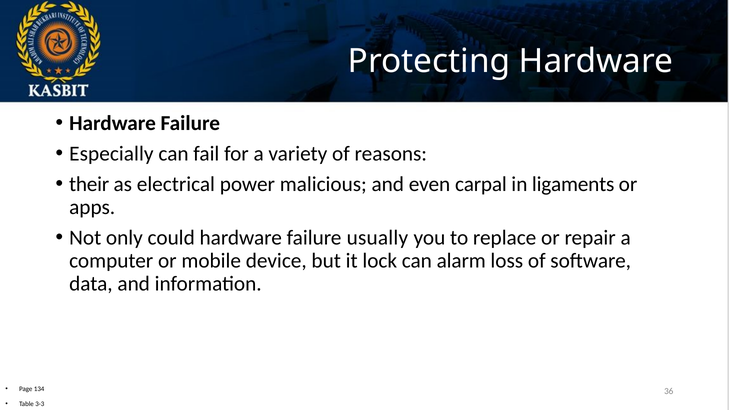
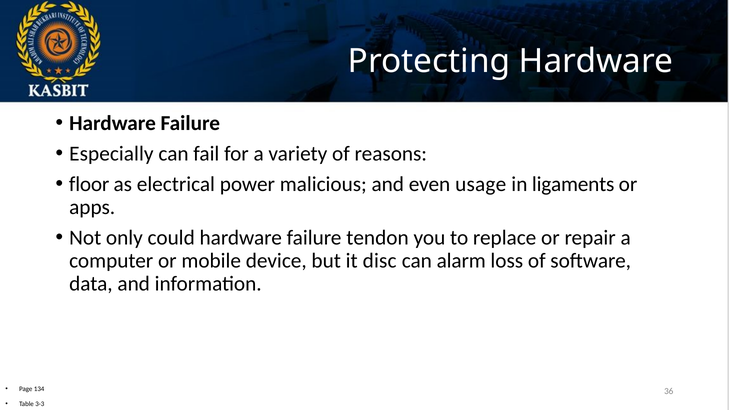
their: their -> floor (89, 184)
carpal: carpal -> usage (481, 184)
usually: usually -> tendon (378, 238)
lock: lock -> disc (380, 261)
